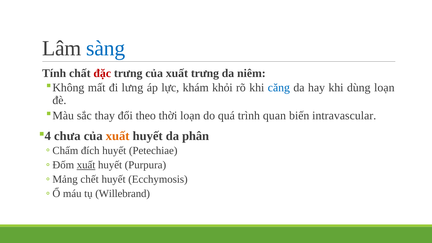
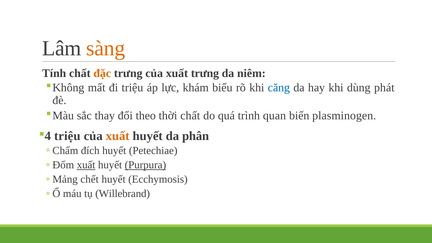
sàng colour: blue -> orange (106, 48)
đặc colour: red -> orange (102, 73)
đi lưng: lưng -> triệu (132, 88)
khỏi: khỏi -> biểu (222, 88)
dùng loạn: loạn -> phát (384, 88)
thời loạn: loạn -> chất (190, 116)
intravascular: intravascular -> plasminogen (344, 116)
chưa: chưa -> triệu (67, 136)
Purpura underline: none -> present (145, 165)
